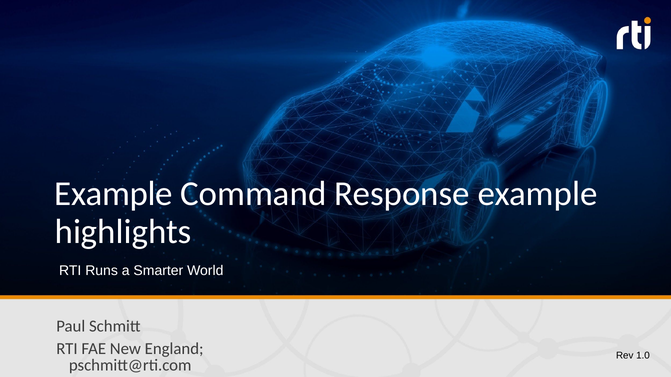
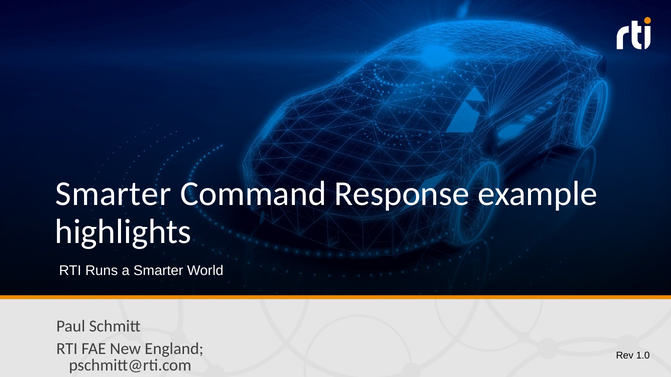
Example: Example -> Smarter (113, 194)
